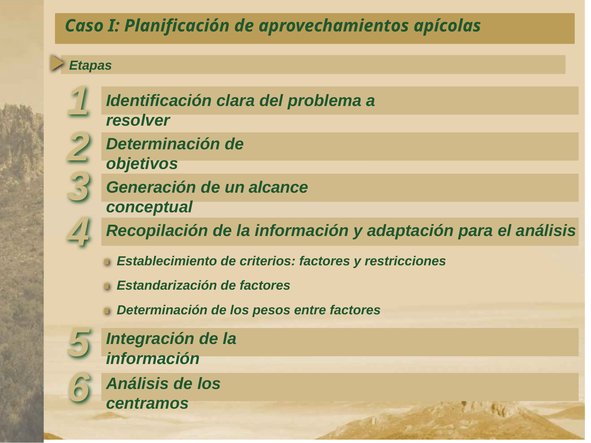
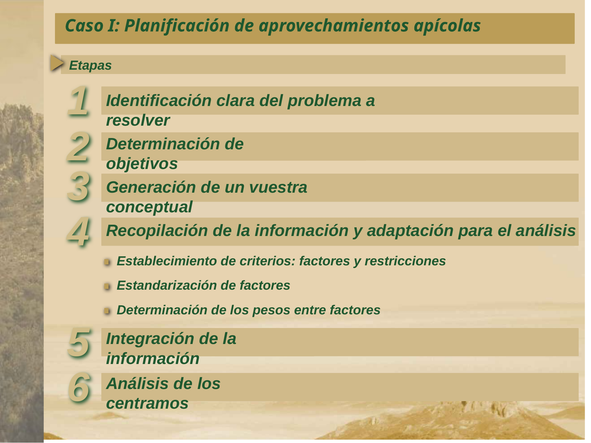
alcance: alcance -> vuestra (278, 188)
